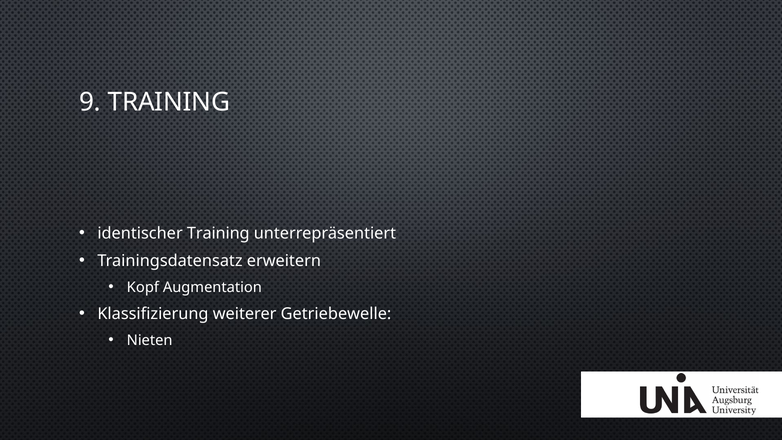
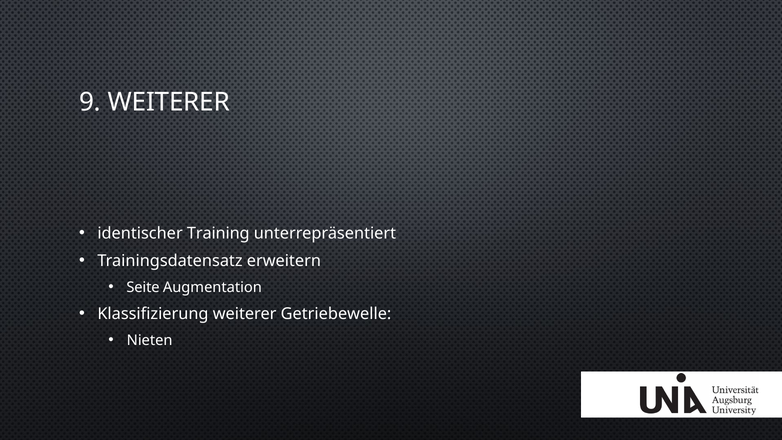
9 TRAINING: TRAINING -> WEITERER (169, 102)
Kopf: Kopf -> Seite (143, 287)
